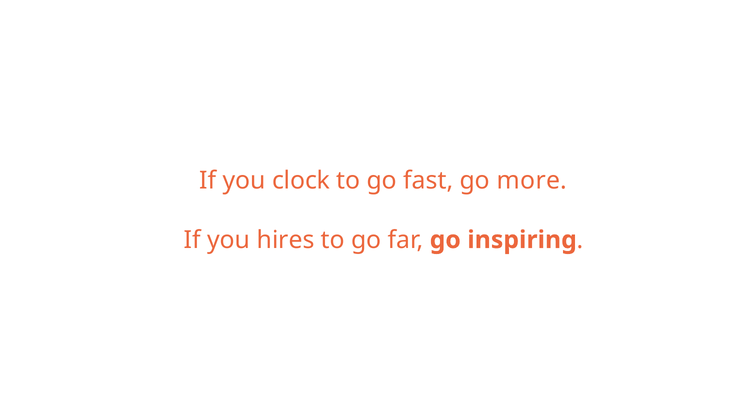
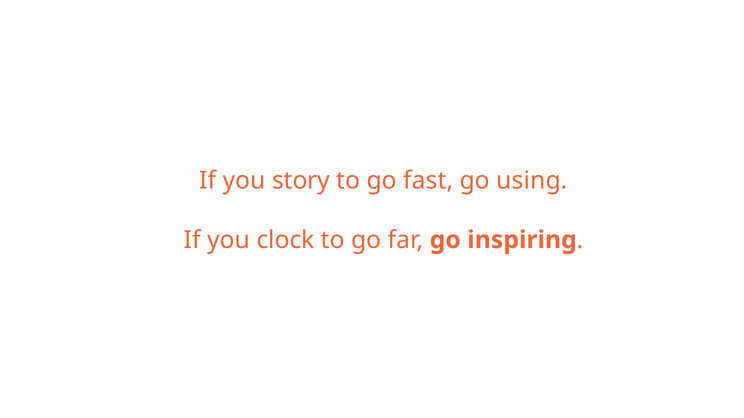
clock: clock -> story (301, 181)
more: more -> using (532, 181)
hires: hires -> clock (286, 240)
